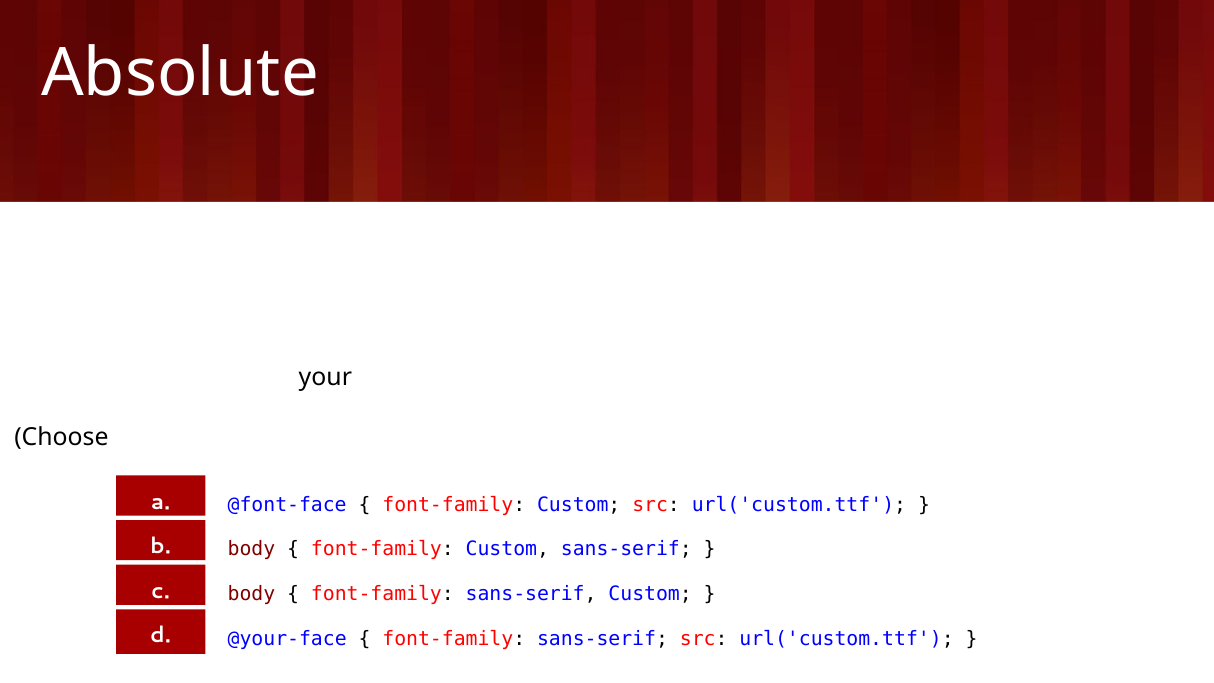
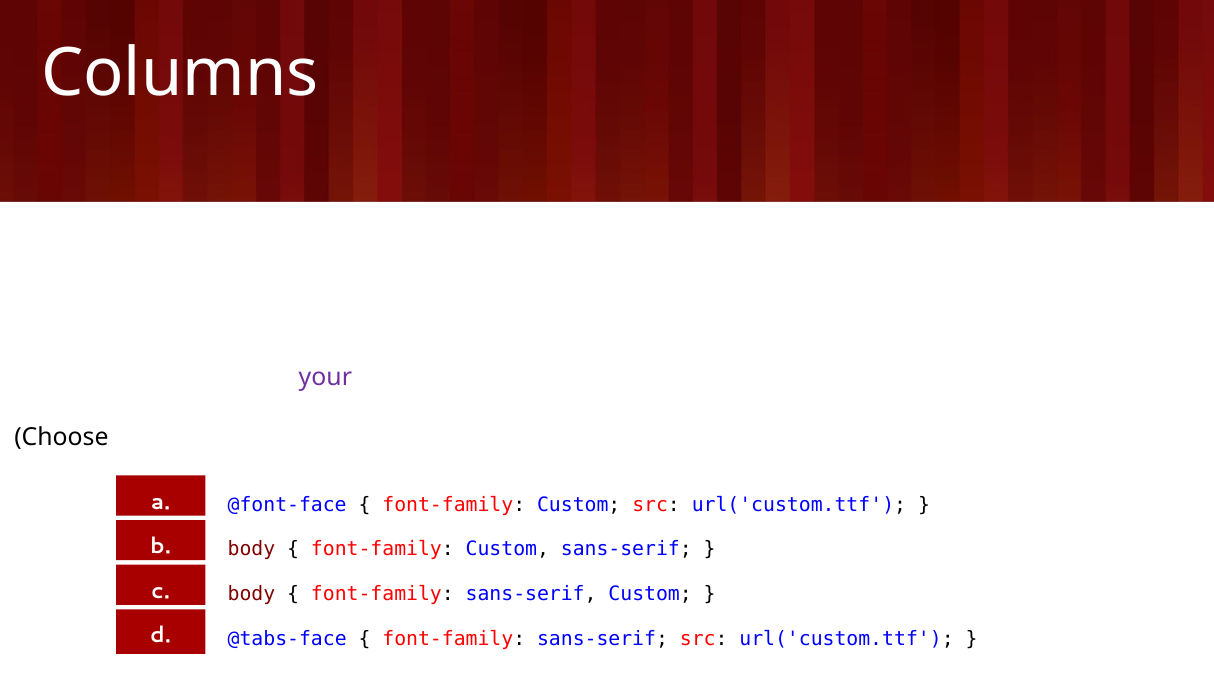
Absolute: Absolute -> Columns (180, 73)
your colour: black -> purple (325, 377)
@your-face: @your-face -> @tabs-face (287, 638)
